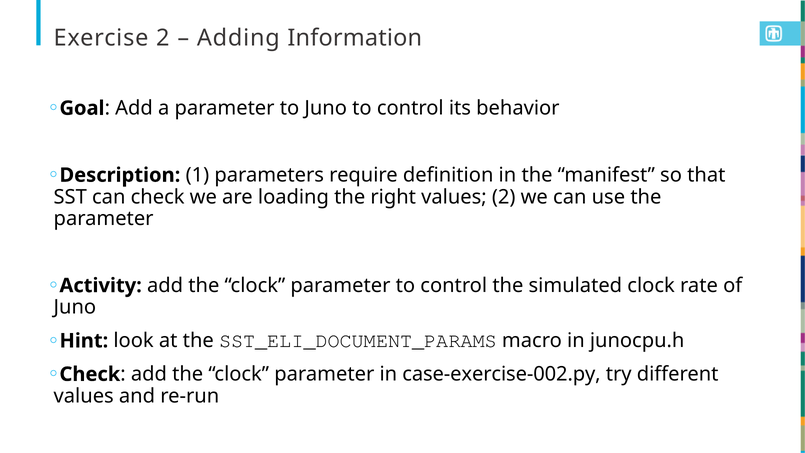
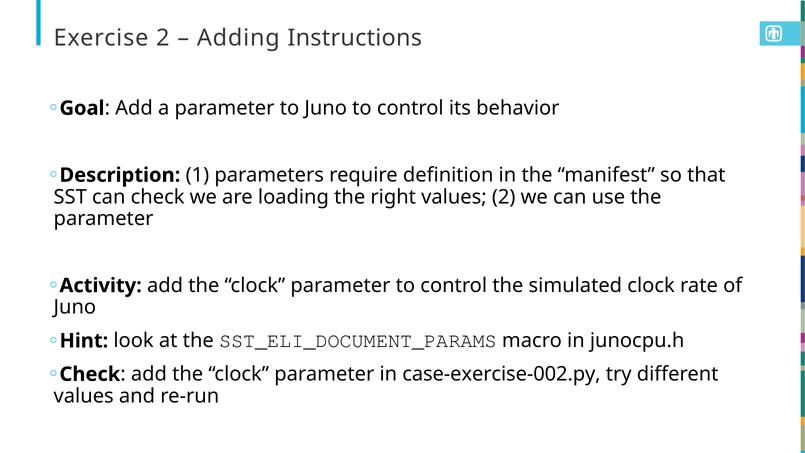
Information: Information -> Instructions (355, 38)
